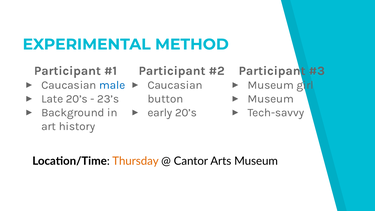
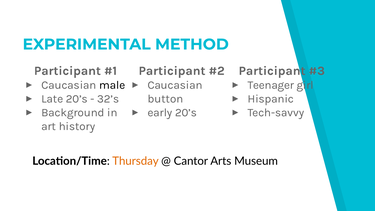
male colour: blue -> black (112, 85)
Museum: Museum -> Teenager (271, 85)
23’s: 23’s -> 32’s (108, 99)
Museum: Museum -> Hispanic (271, 99)
